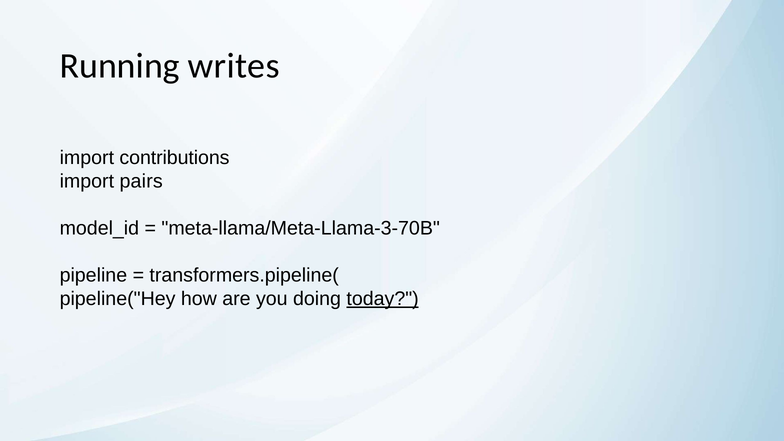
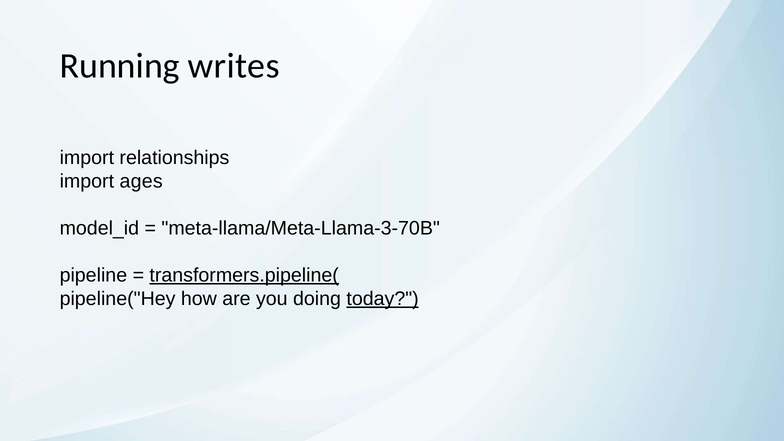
contributions: contributions -> relationships (174, 158)
pairs: pairs -> ages (141, 181)
transformers.pipeline( underline: none -> present (244, 275)
